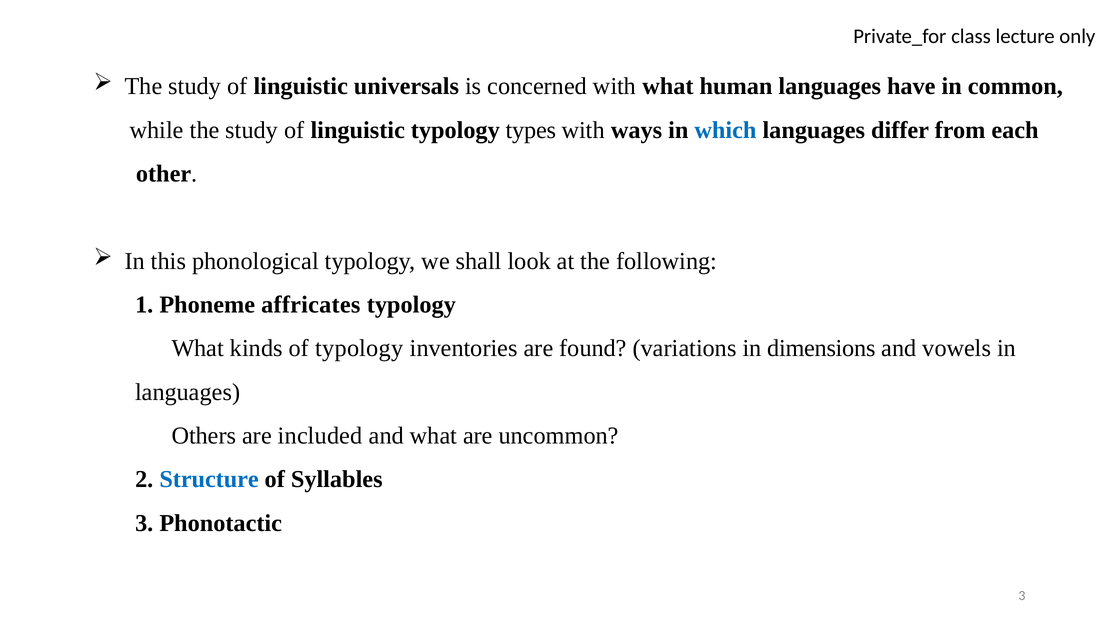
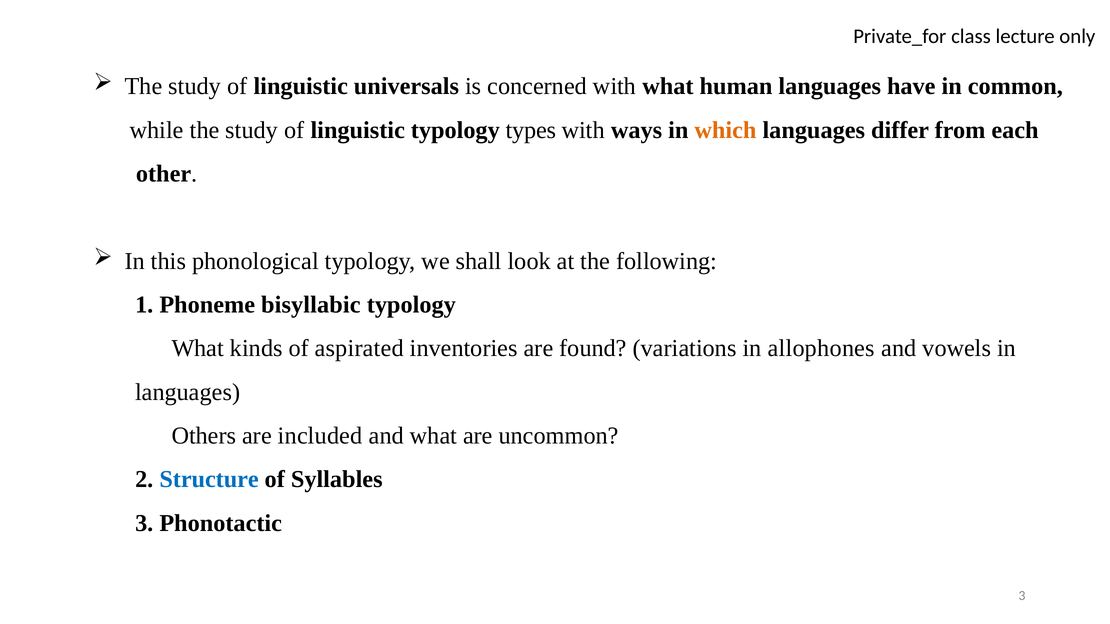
which colour: blue -> orange (725, 130)
affricates: affricates -> bisyllabic (311, 305)
of typology: typology -> aspirated (359, 349)
dimensions: dimensions -> allophones (821, 349)
